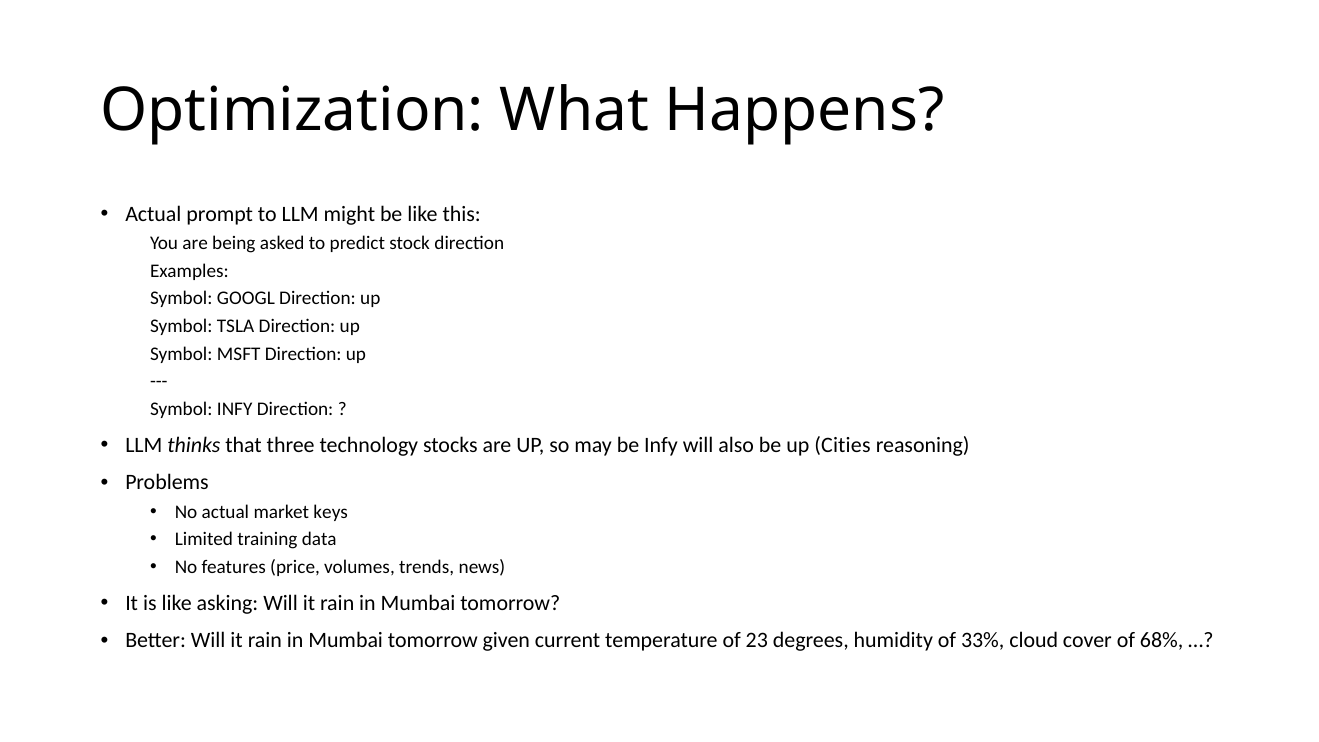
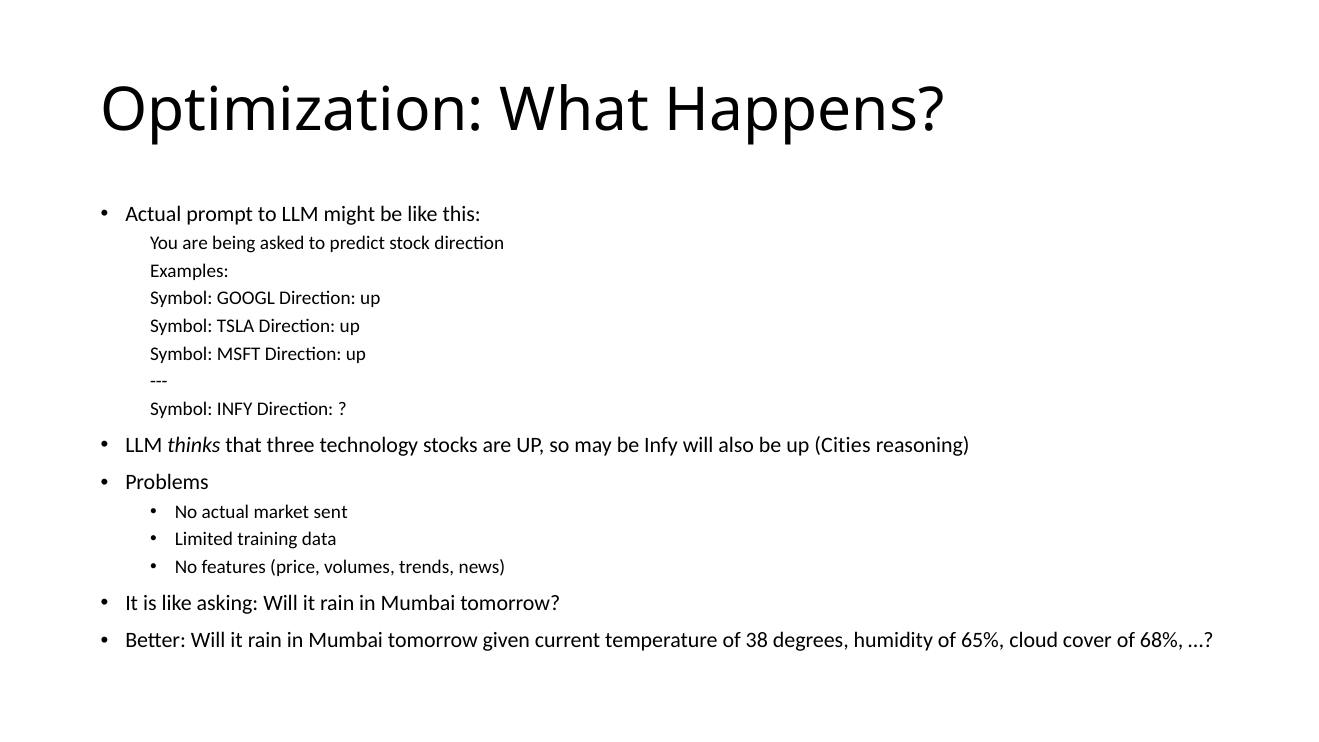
keys: keys -> sent (331, 512)
23: 23 -> 38 (757, 641)
33%: 33% -> 65% (983, 641)
